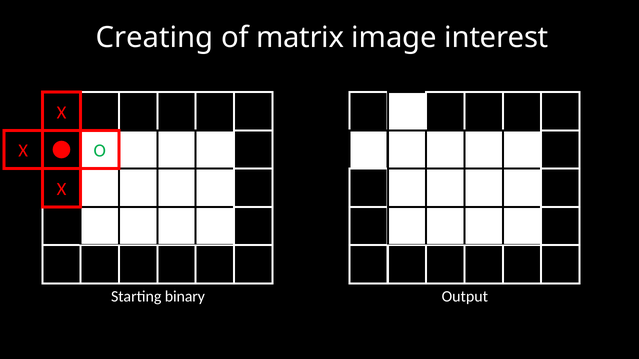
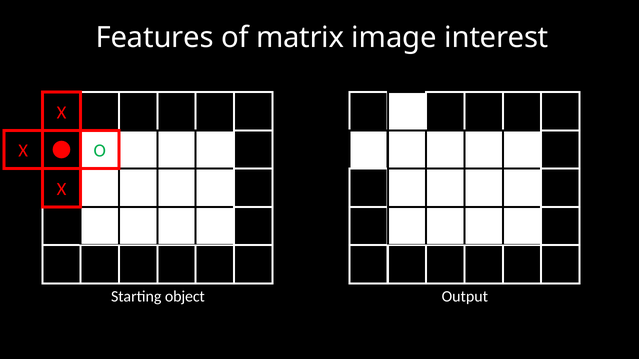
Creating: Creating -> Features (155, 37)
binary: binary -> object (185, 297)
